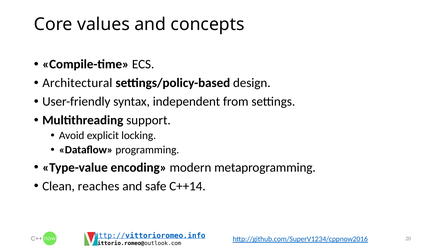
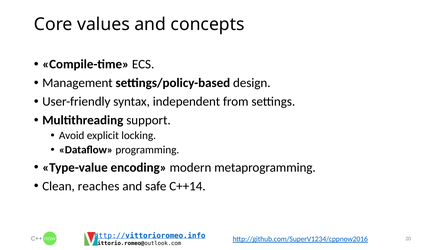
Architectural: Architectural -> Management (77, 83)
